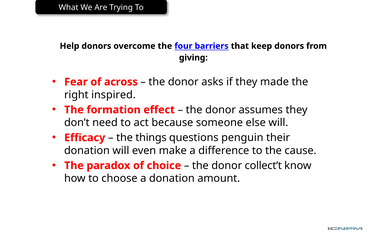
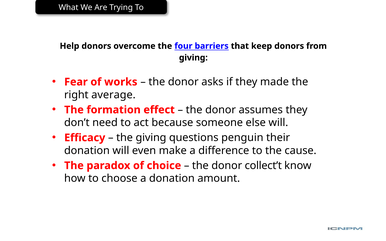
across: across -> works (121, 82)
inspired: inspired -> average (113, 95)
the things: things -> giving (151, 138)
